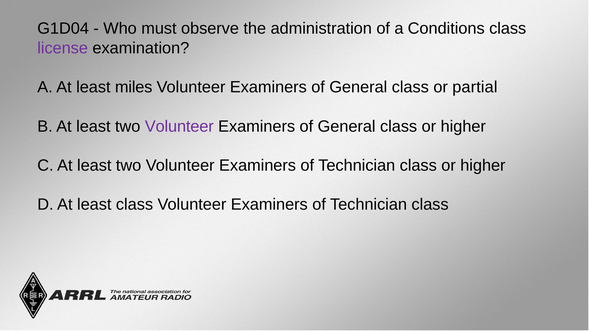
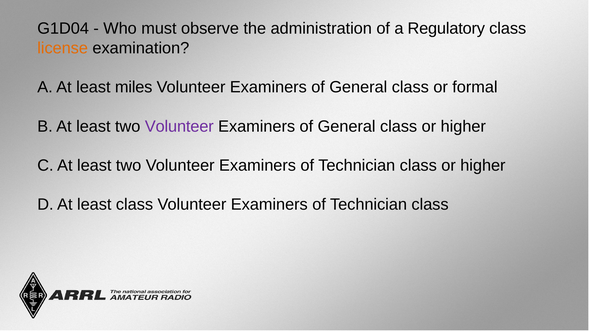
Conditions: Conditions -> Regulatory (446, 29)
license colour: purple -> orange (63, 48)
partial: partial -> formal (475, 87)
